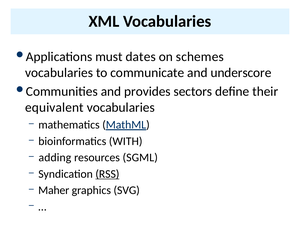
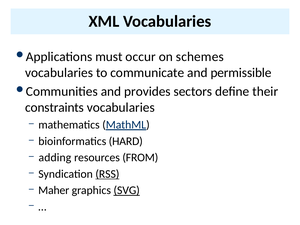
dates: dates -> occur (141, 57)
underscore: underscore -> permissible (241, 73)
equivalent: equivalent -> constraints (55, 107)
WITH: WITH -> HARD (126, 141)
SGML: SGML -> FROM (140, 158)
SVG underline: none -> present (127, 190)
